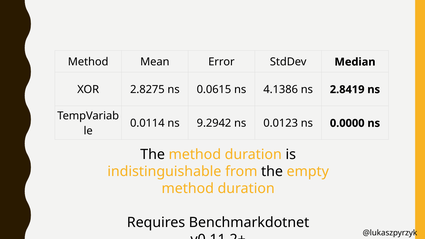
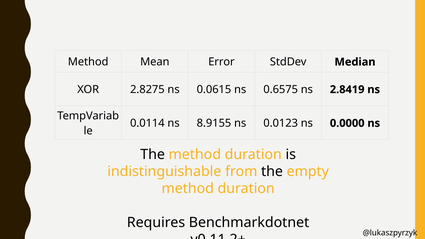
4.1386: 4.1386 -> 0.6575 (281, 90)
9.2942: 9.2942 -> 8.9155 (214, 123)
